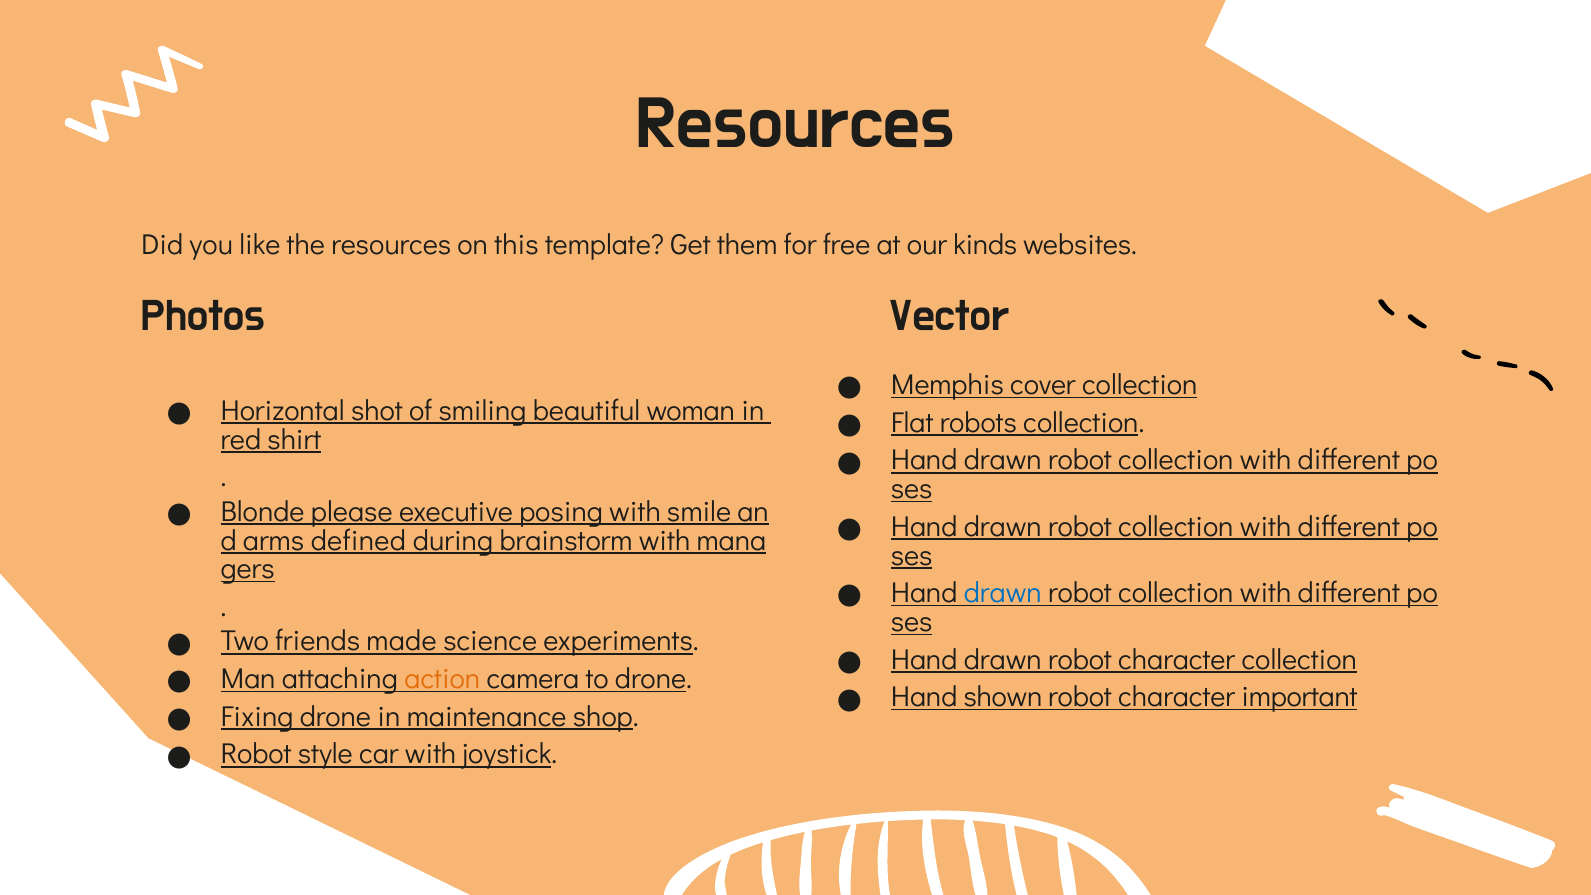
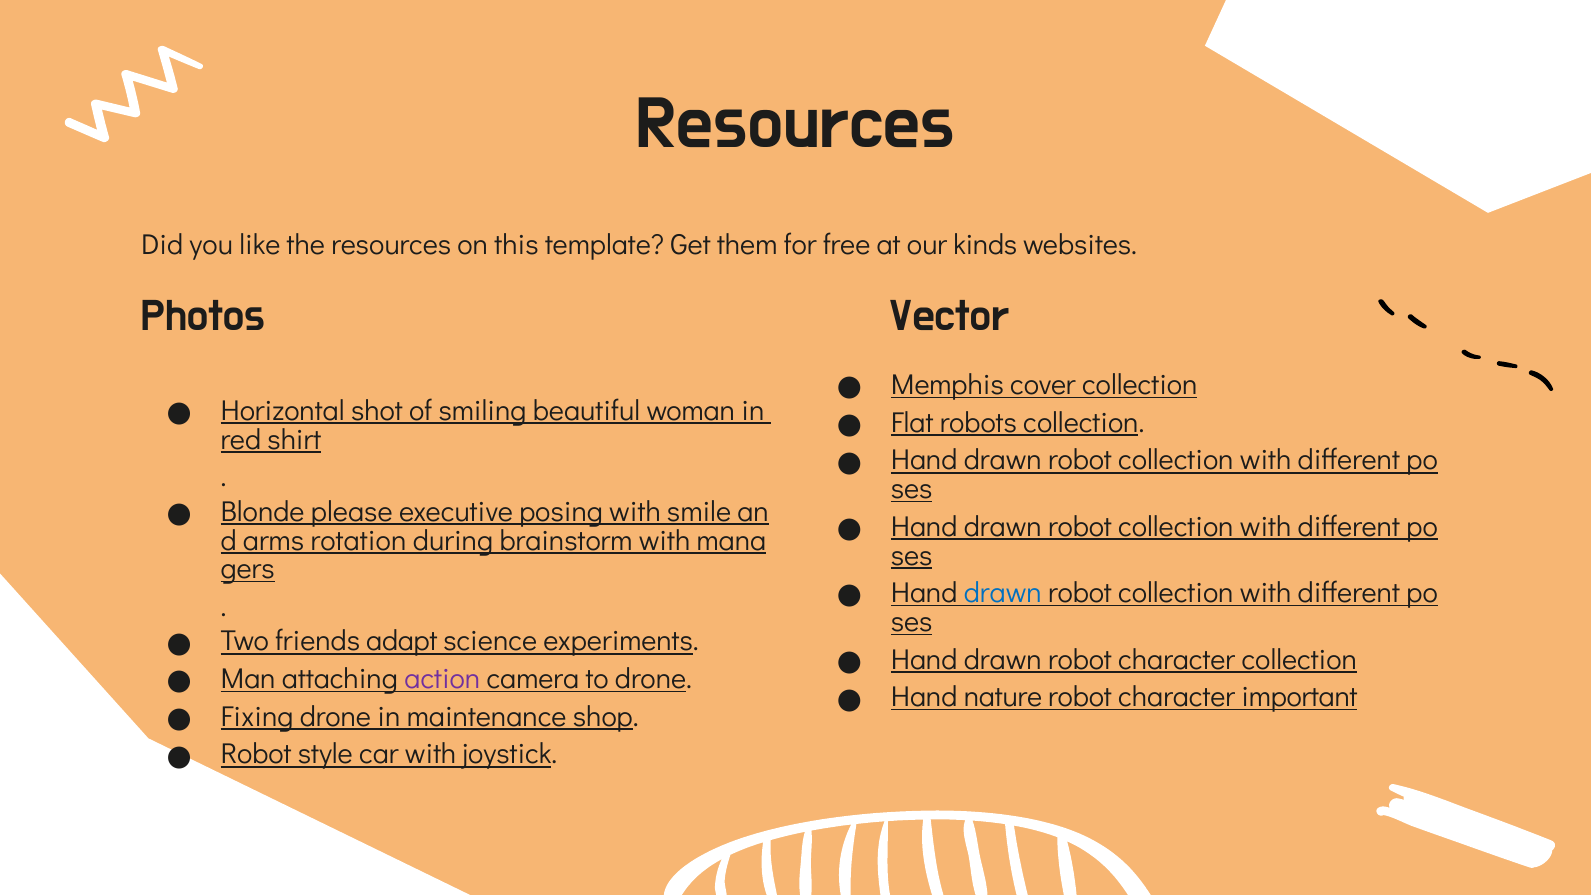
defined: defined -> rotation (358, 541)
made: made -> adapt (402, 641)
action colour: orange -> purple (442, 679)
shown: shown -> nature (1003, 697)
